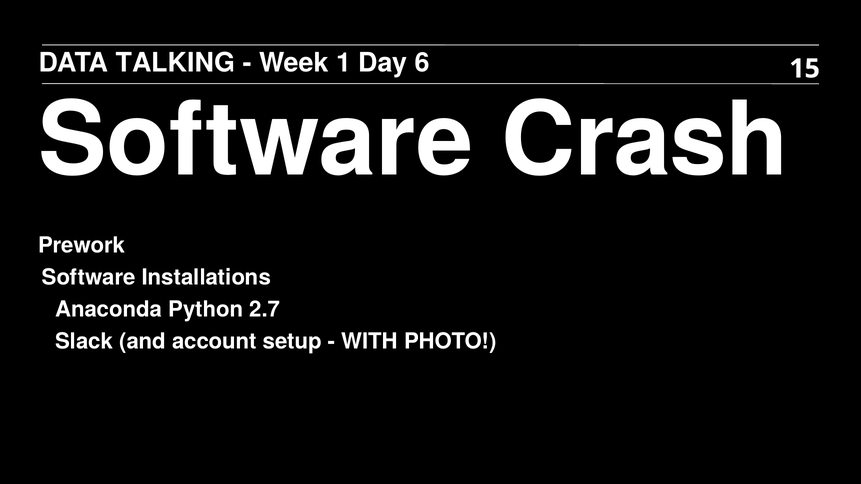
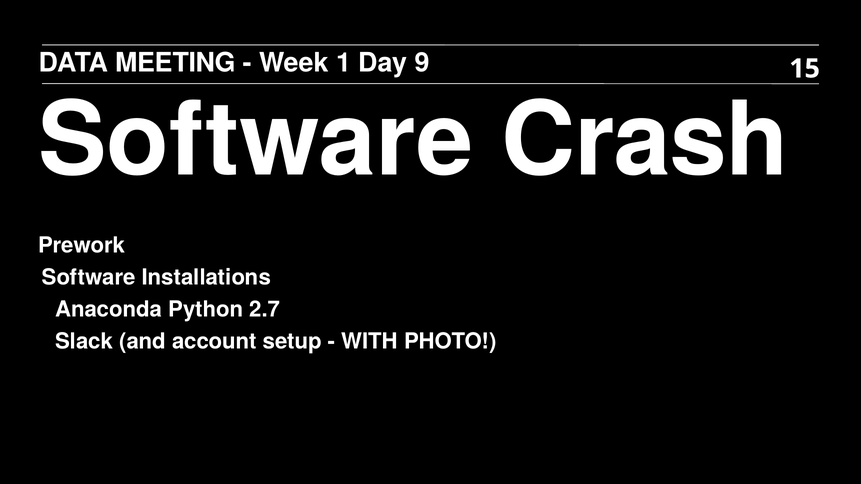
TALKING: TALKING -> MEETING (176, 63)
6: 6 -> 9 (422, 63)
